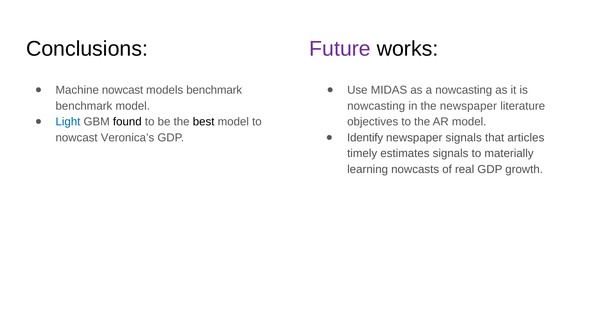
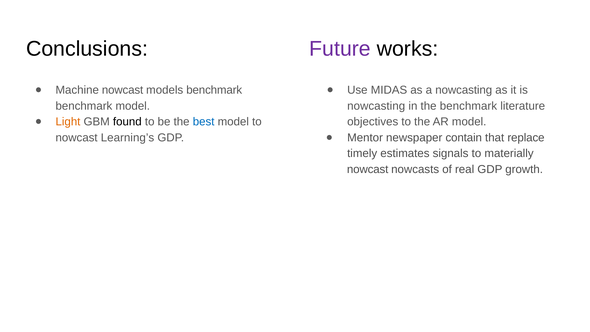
the newspaper: newspaper -> benchmark (468, 106)
Light colour: blue -> orange (68, 122)
best colour: black -> blue (204, 122)
Identify: Identify -> Mentor (365, 138)
newspaper signals: signals -> contain (464, 138)
articles: articles -> replace (526, 138)
Veronica’s: Veronica’s -> Learning’s (128, 138)
learning: learning -> nowcast (368, 169)
